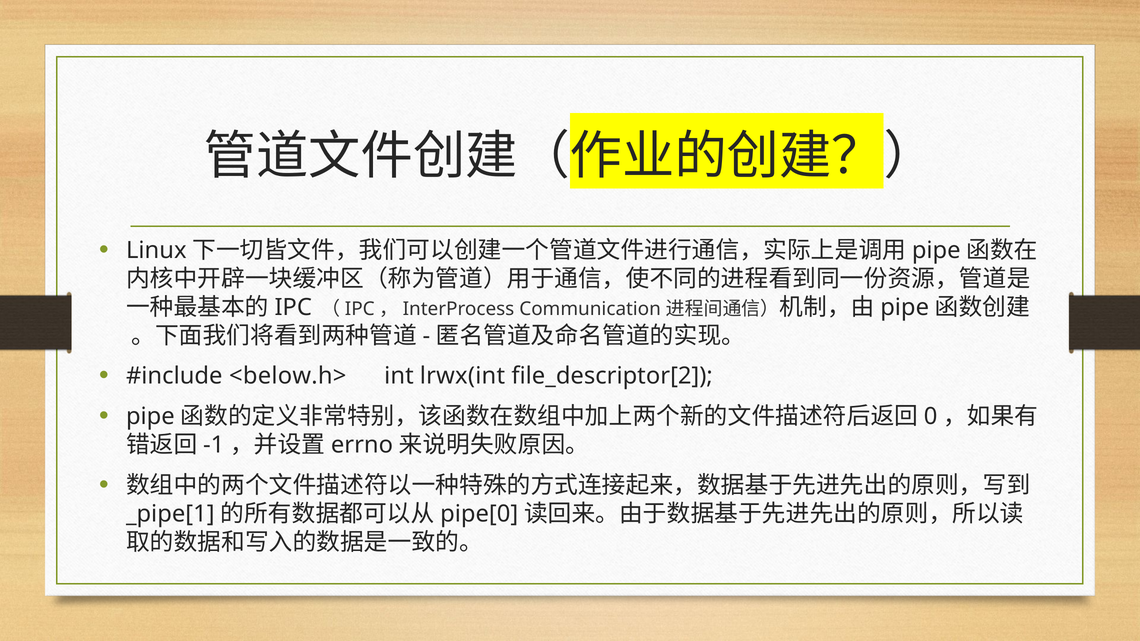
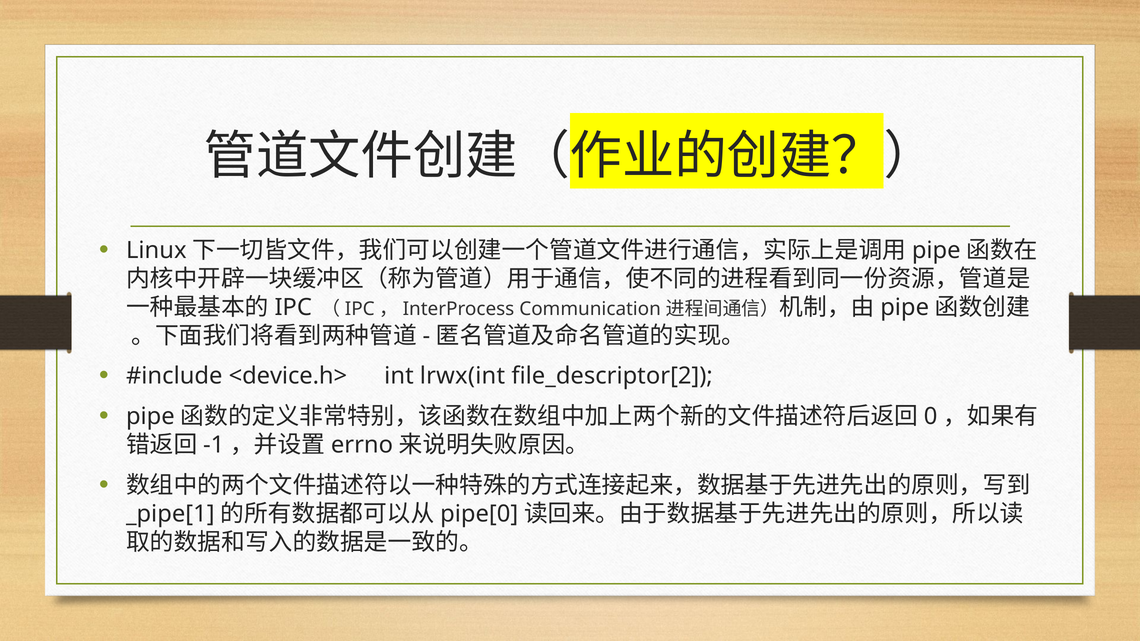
<below.h>: <below.h> -> <device.h> (288, 376)
